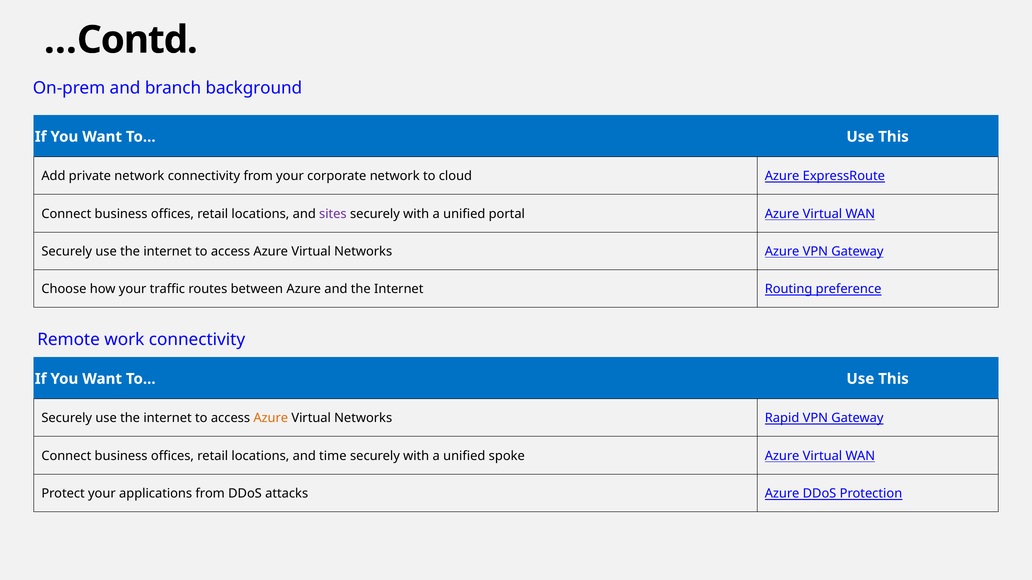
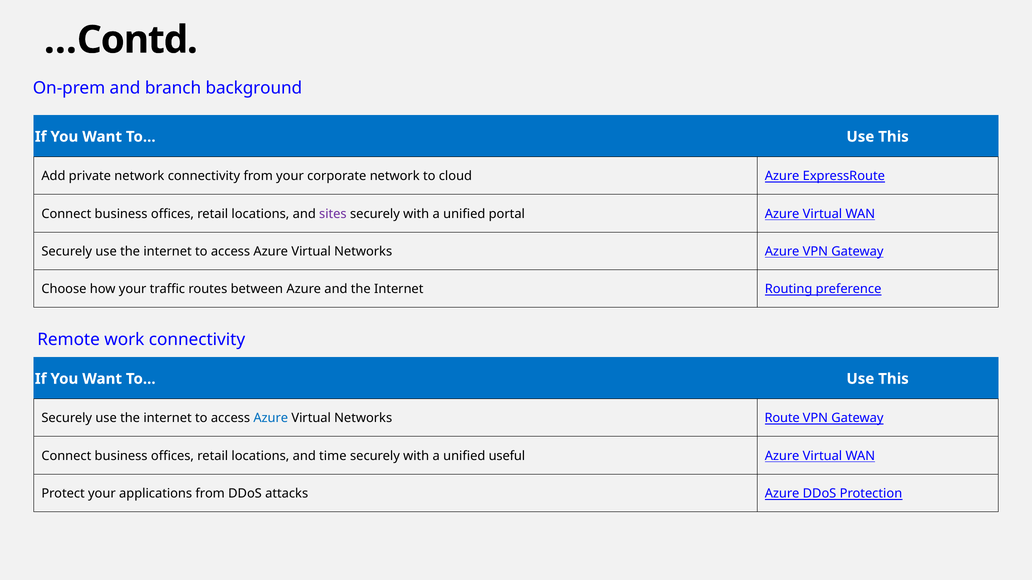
Azure colour: orange -> blue (271, 419)
Rapid: Rapid -> Route (782, 419)
spoke: spoke -> useful (507, 456)
